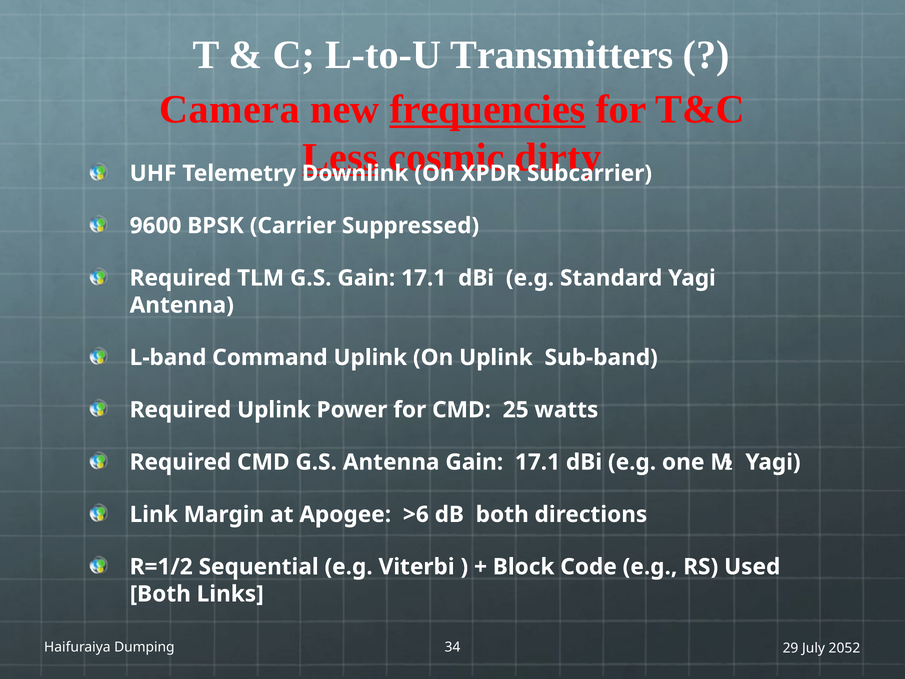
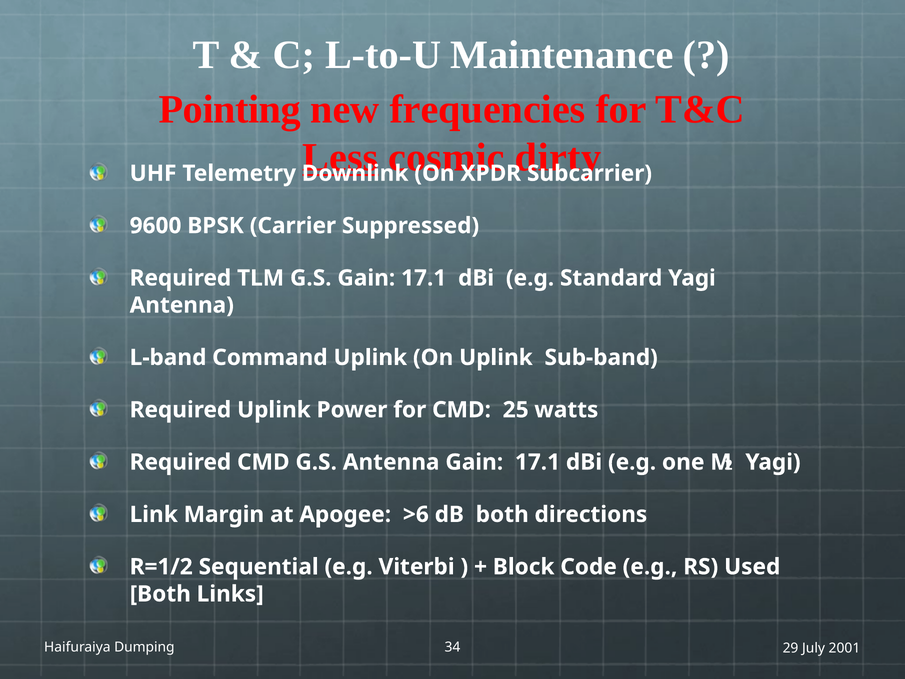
Transmitters: Transmitters -> Maintenance (562, 55)
Camera: Camera -> Pointing (230, 109)
frequencies underline: present -> none (487, 109)
2052: 2052 -> 2001 (844, 648)
